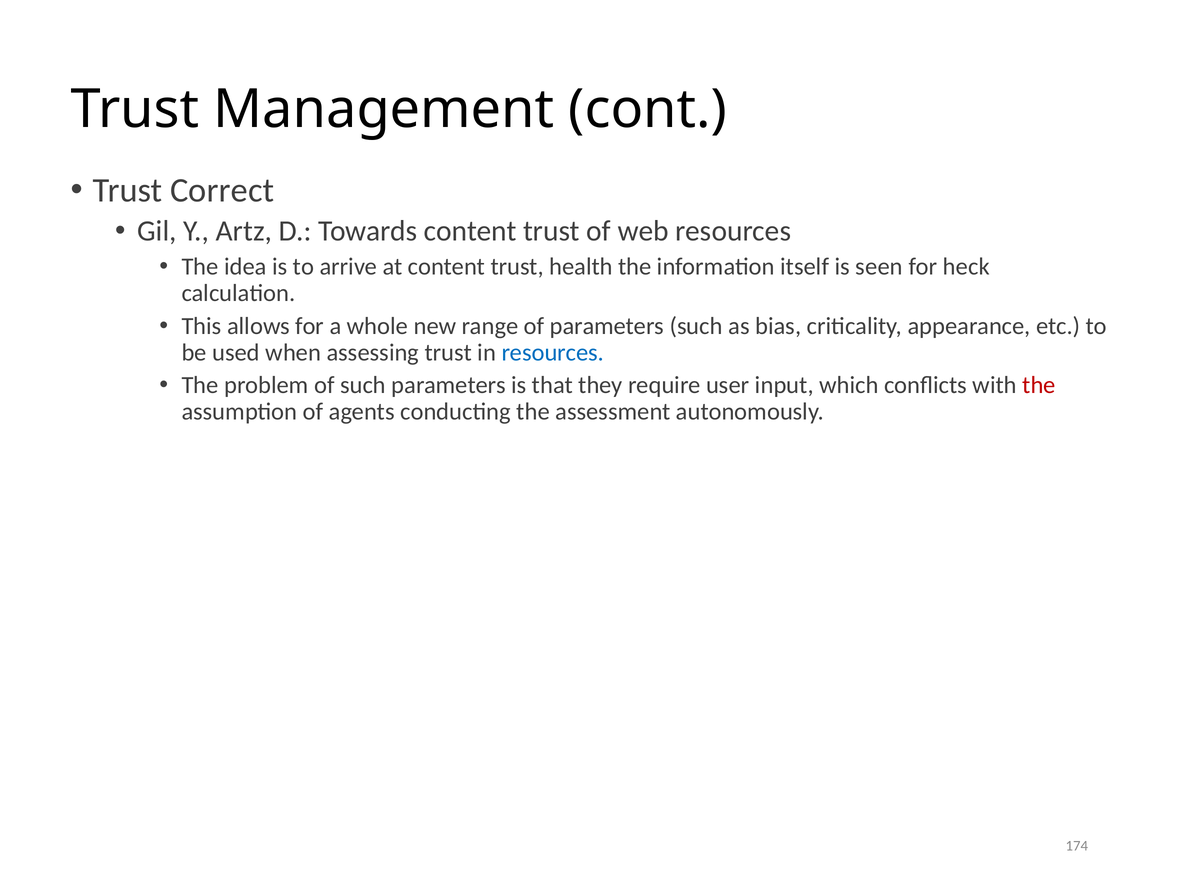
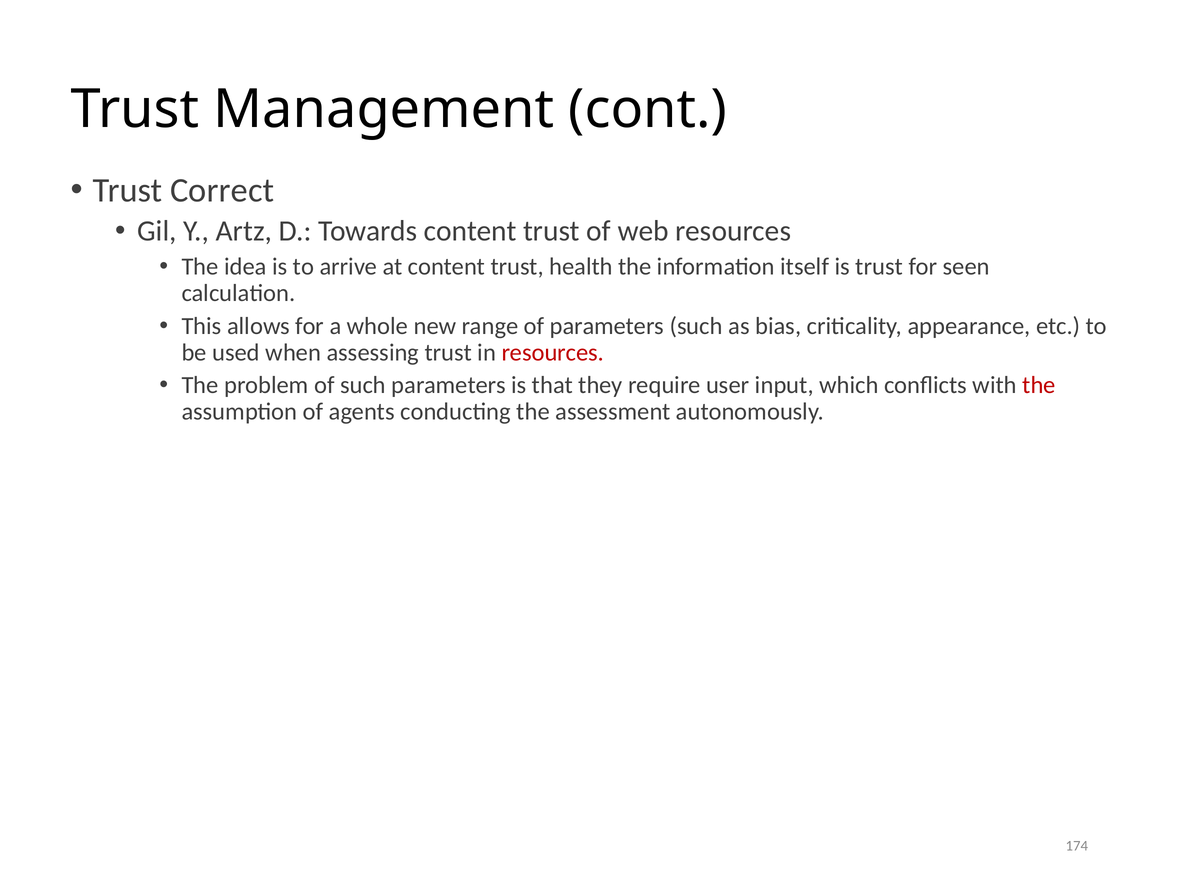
is seen: seen -> trust (879, 266)
heck: heck -> seen (966, 266)
resources colour: blue -> red (553, 352)
